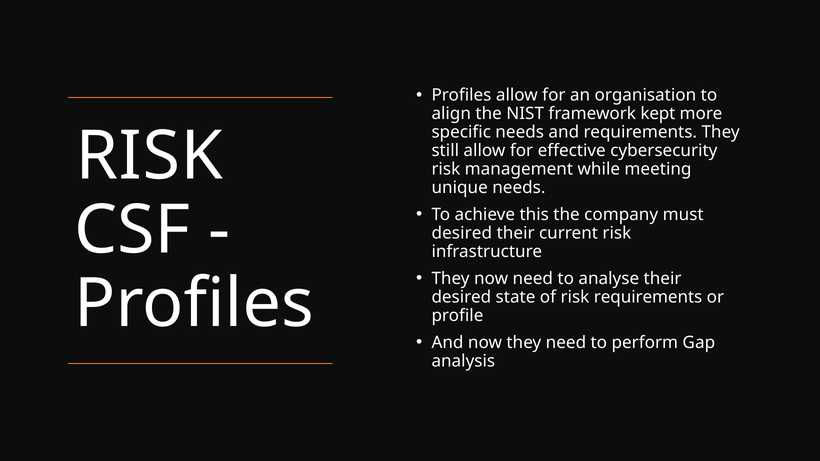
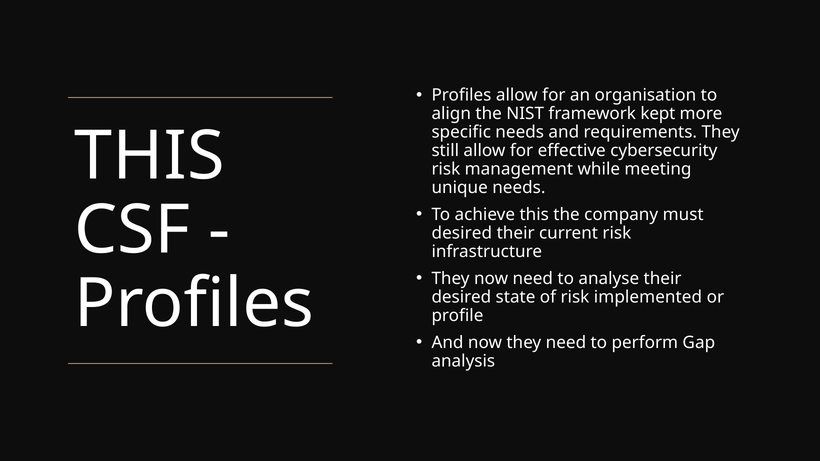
RISK: RISK -> THIS (149, 156)
risk requirements: requirements -> implemented (648, 297)
